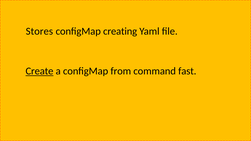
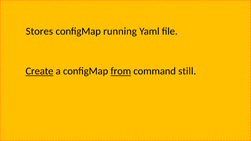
creating: creating -> running (120, 31)
from underline: none -> present (121, 71)
fast: fast -> still (187, 71)
